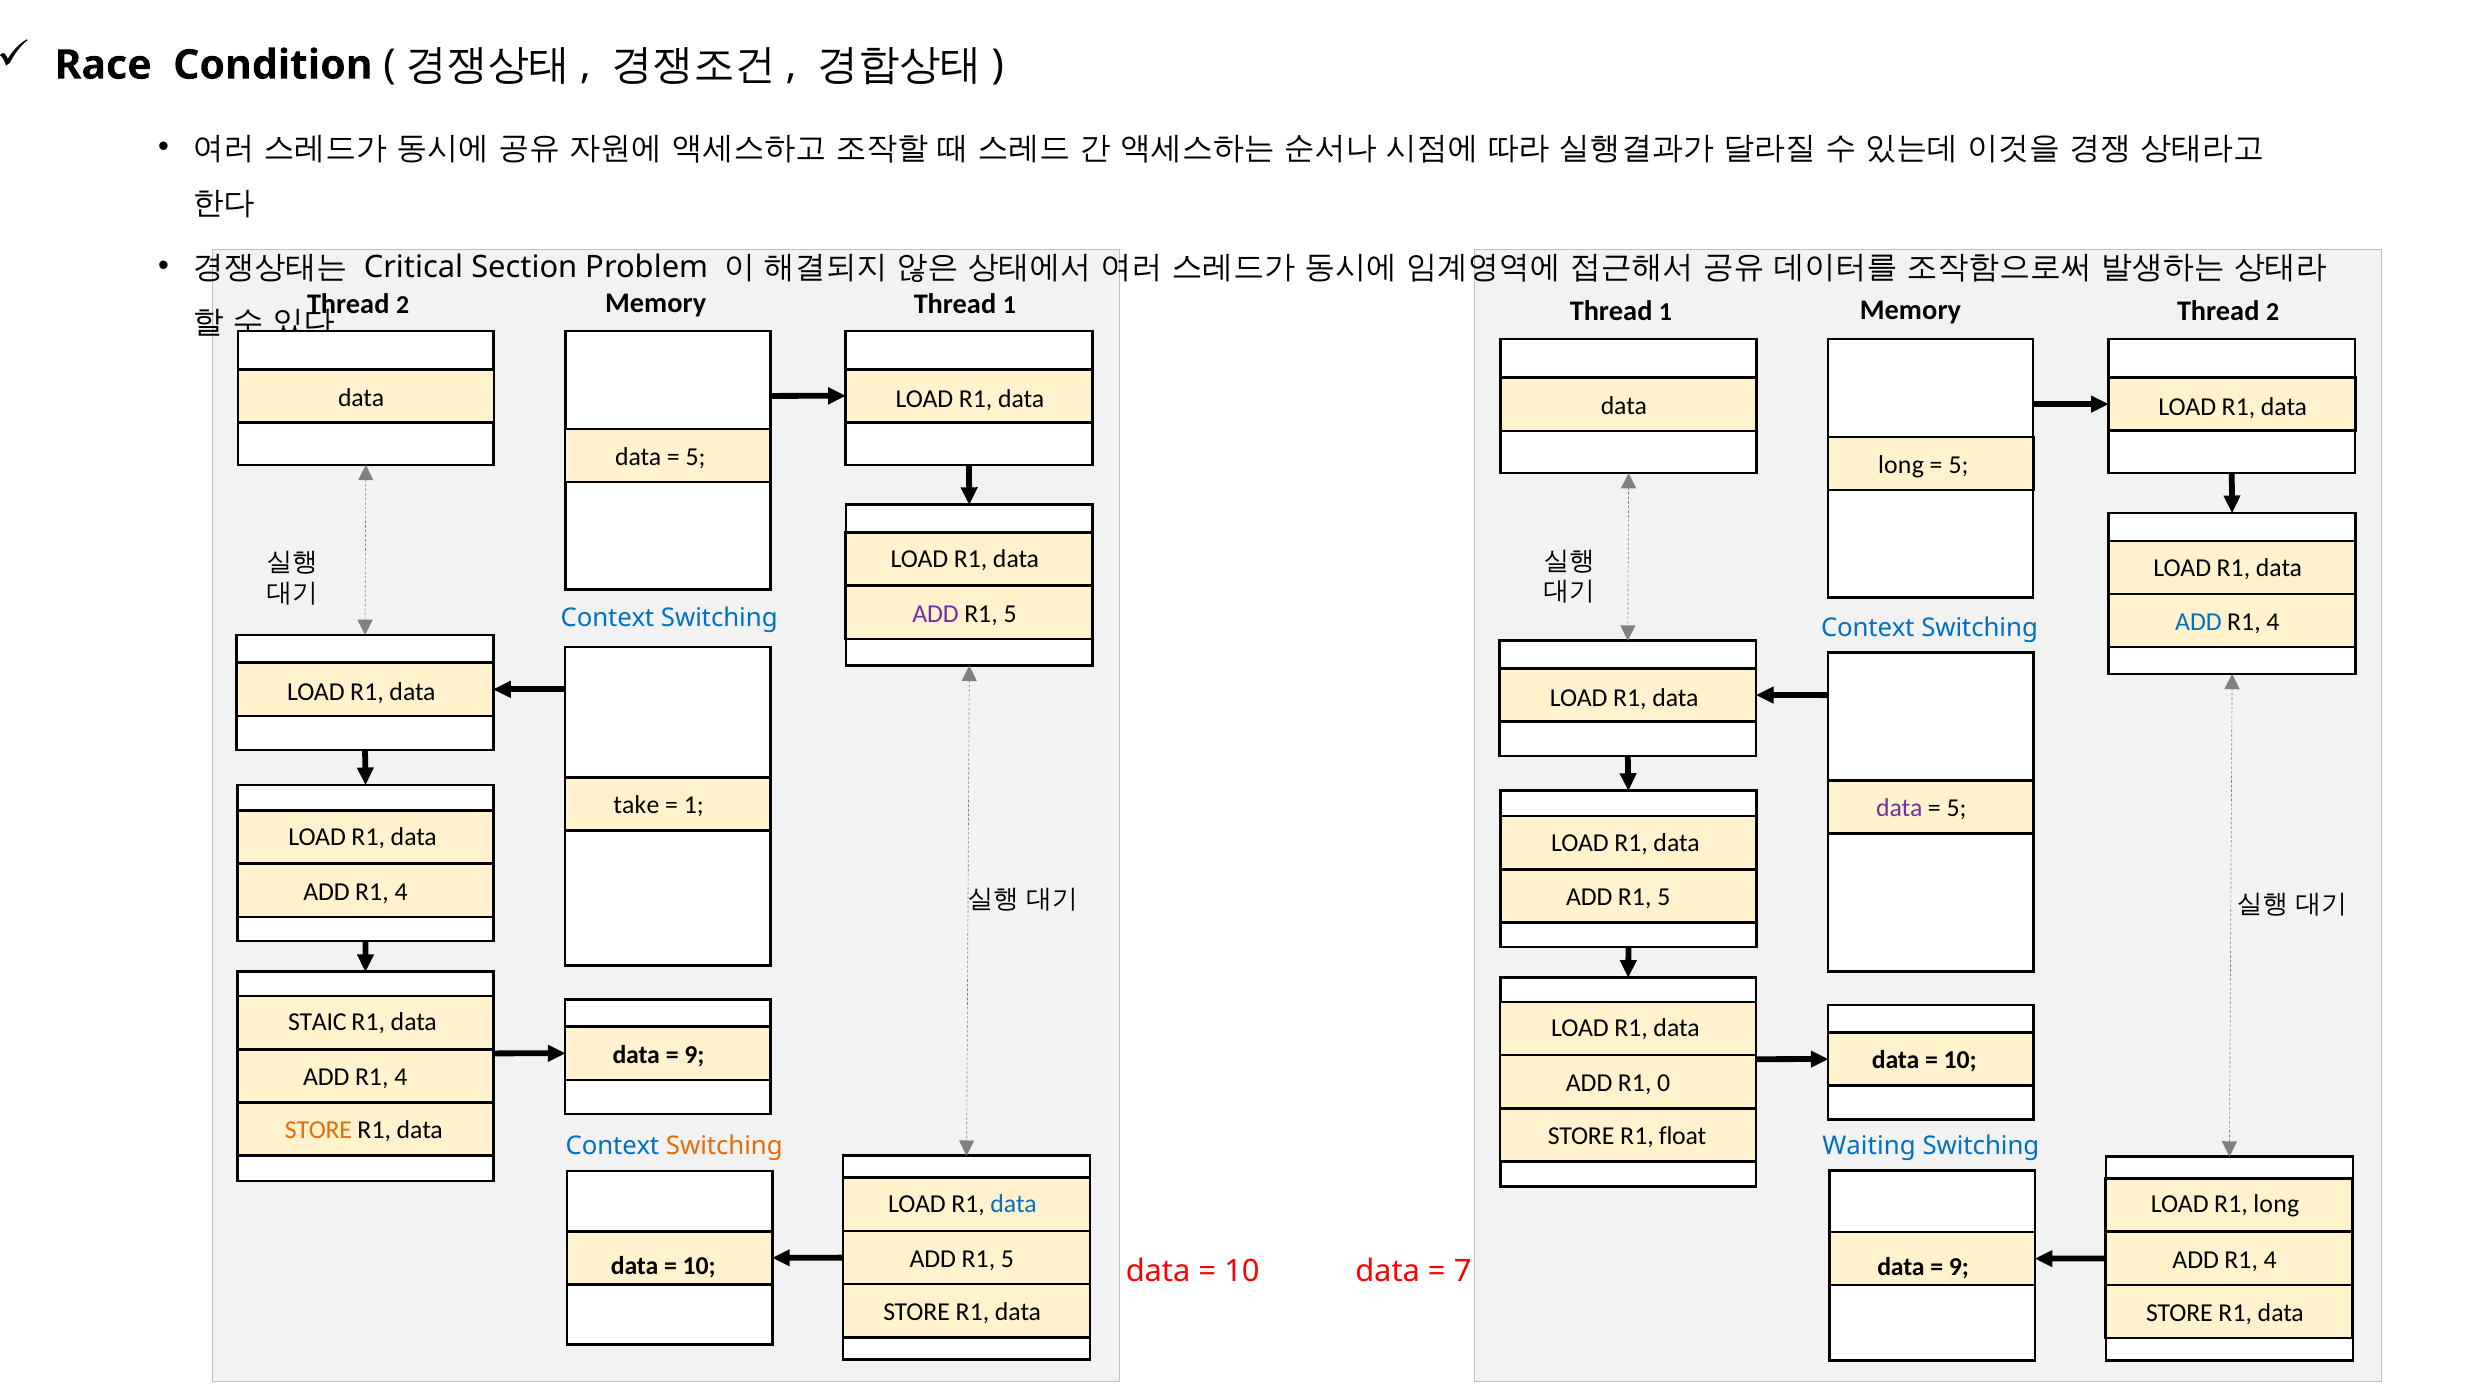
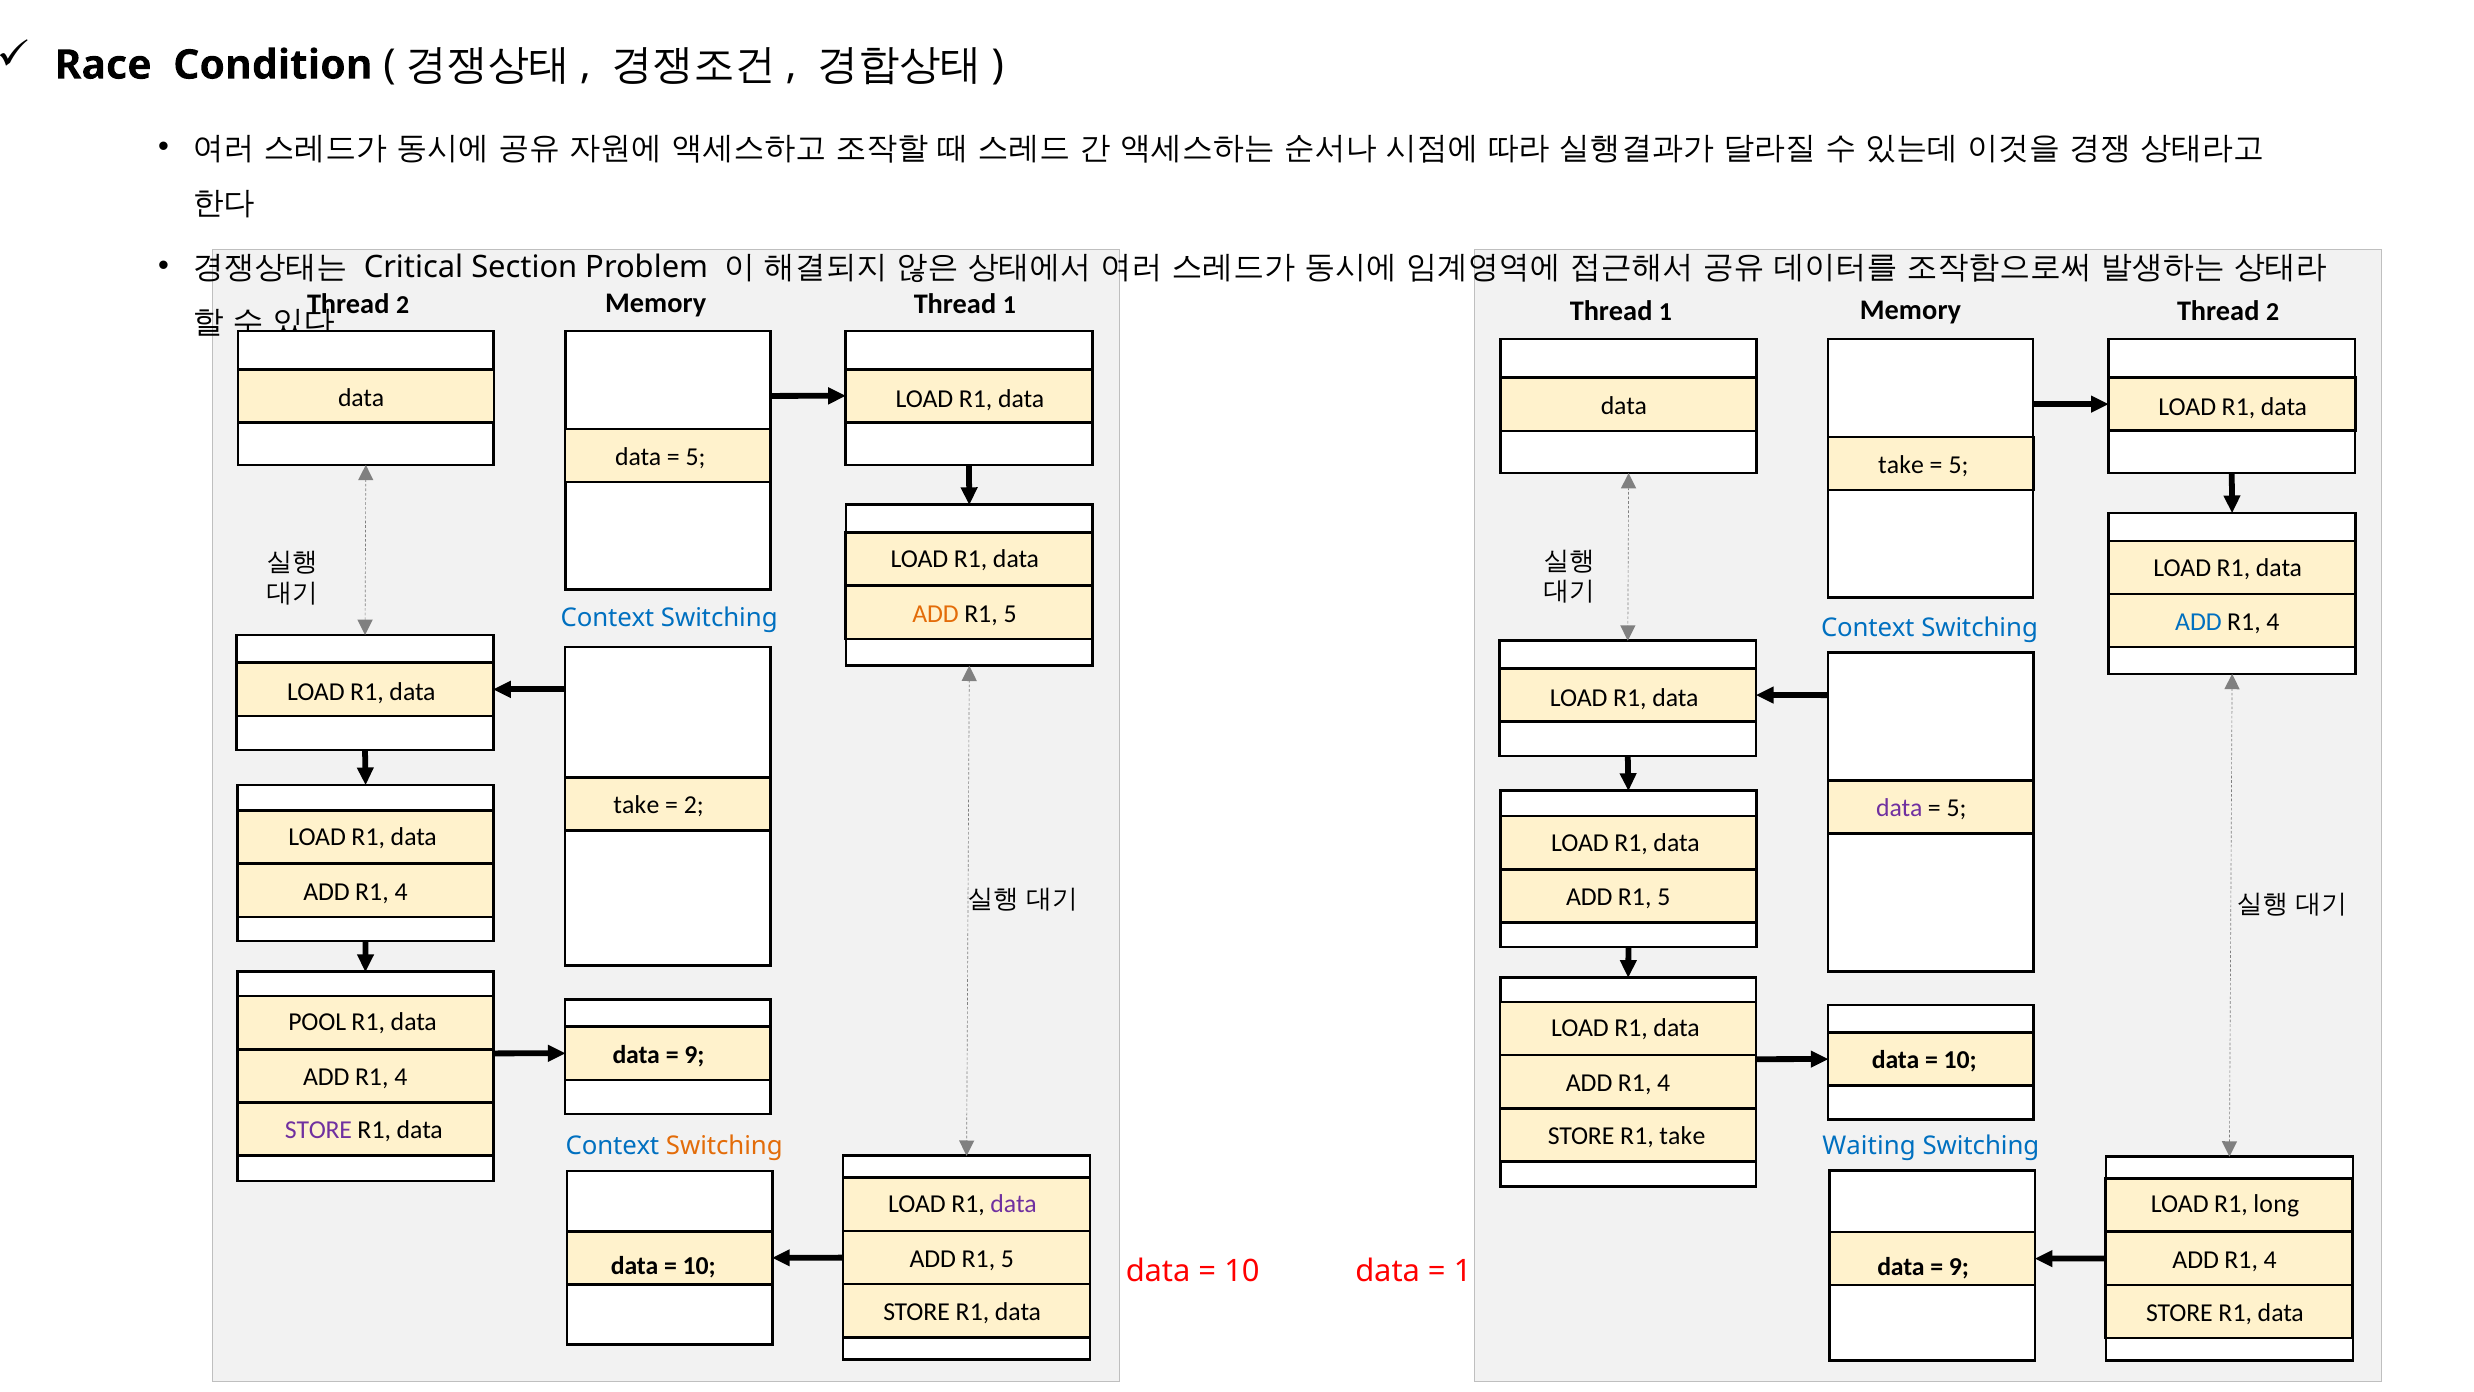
long: long -> take (1901, 465)
ADD colour: purple -> orange (936, 613)
1: 1 -> 2 (694, 805)
STAIC: STAIC -> POOL (317, 1022)
0: 0 -> 4 (1664, 1083)
STORE colour: orange -> purple (318, 1130)
R1 float: float -> take (1682, 1136)
data colour: blue -> purple (1014, 1203)
7: 7 -> 1 (1463, 1271)
